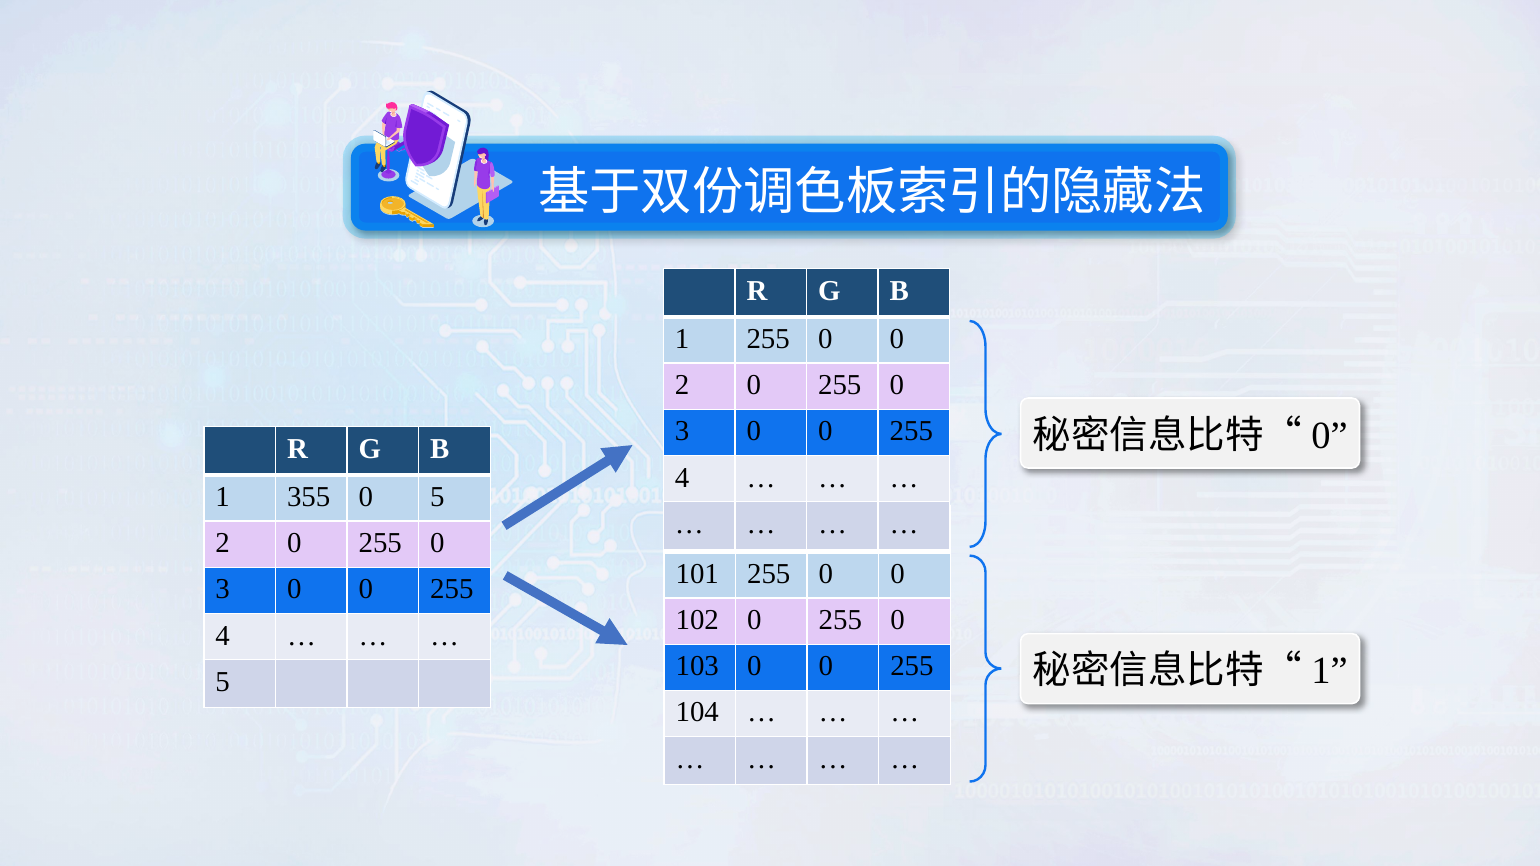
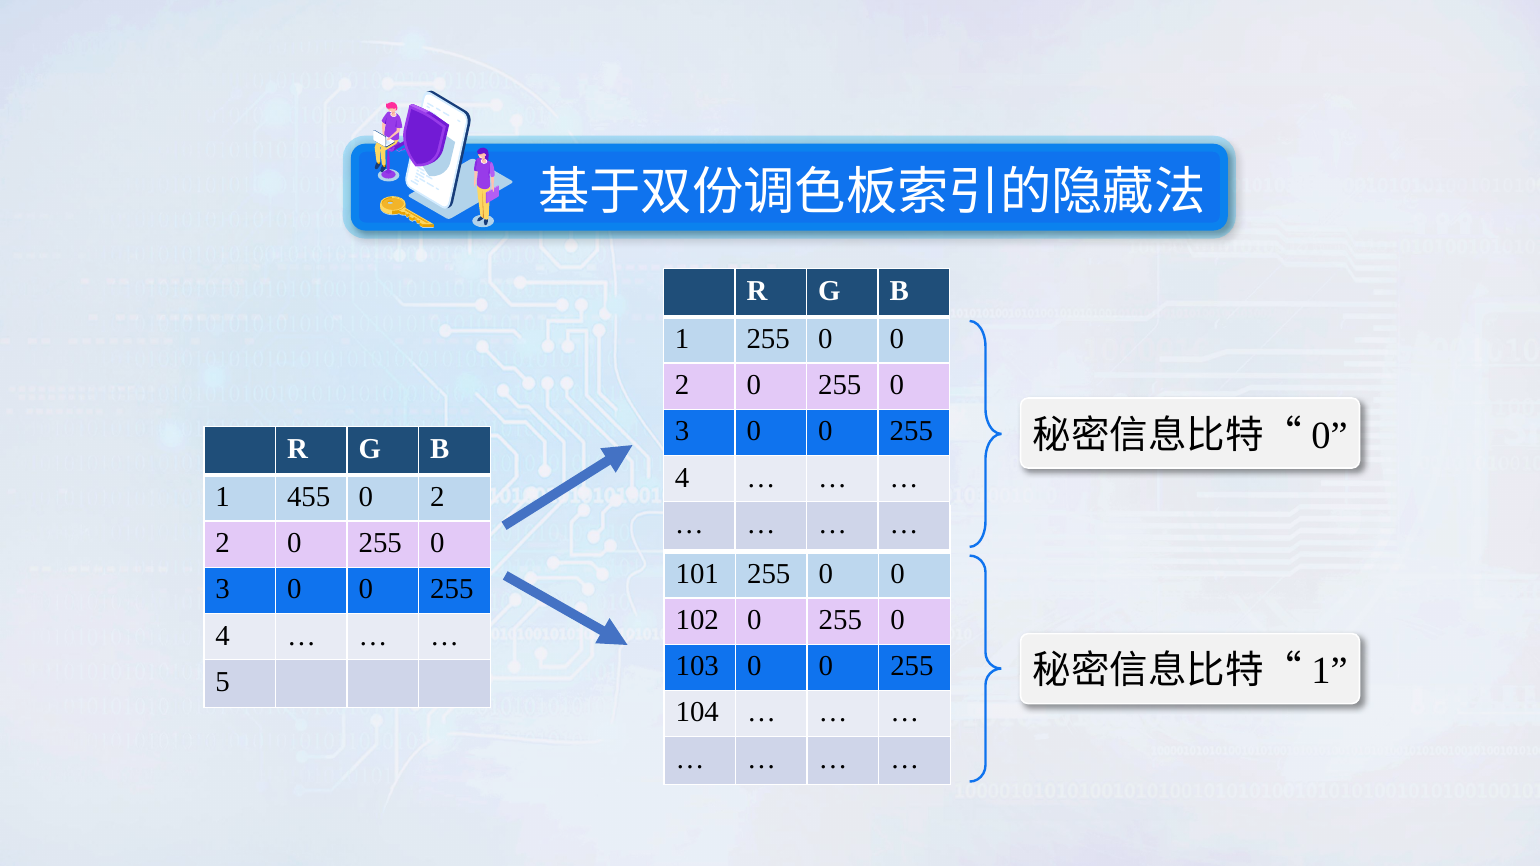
355: 355 -> 455 (309, 497)
5: 5 -> 2 (437, 497)
